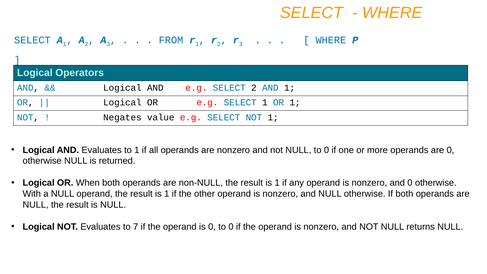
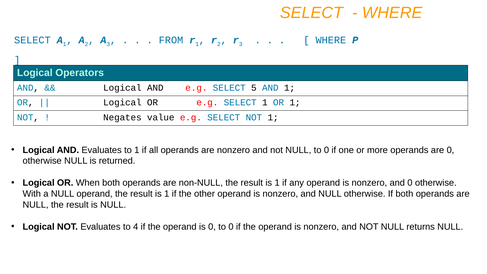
SELECT 2: 2 -> 5 (254, 88)
7: 7 -> 4 (136, 227)
